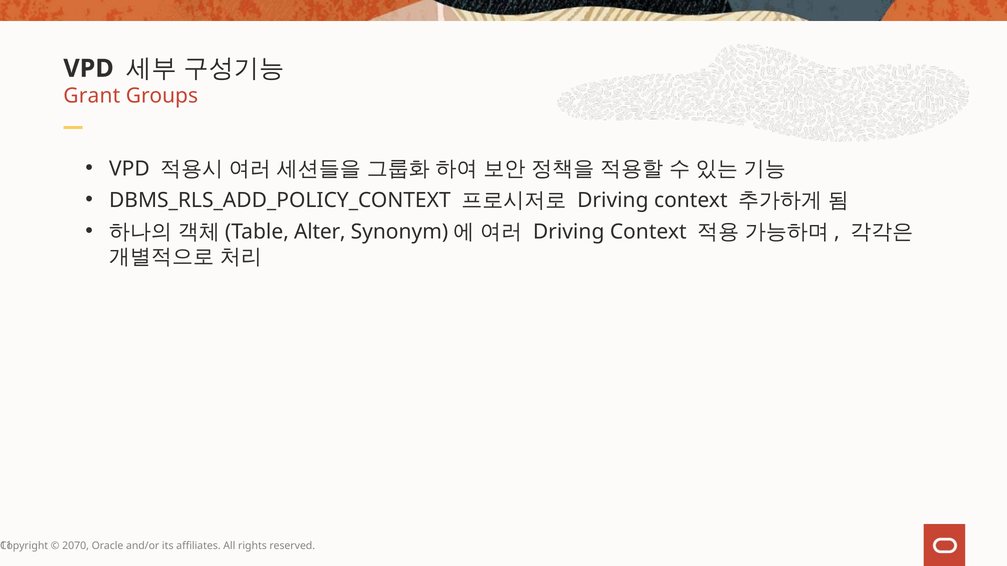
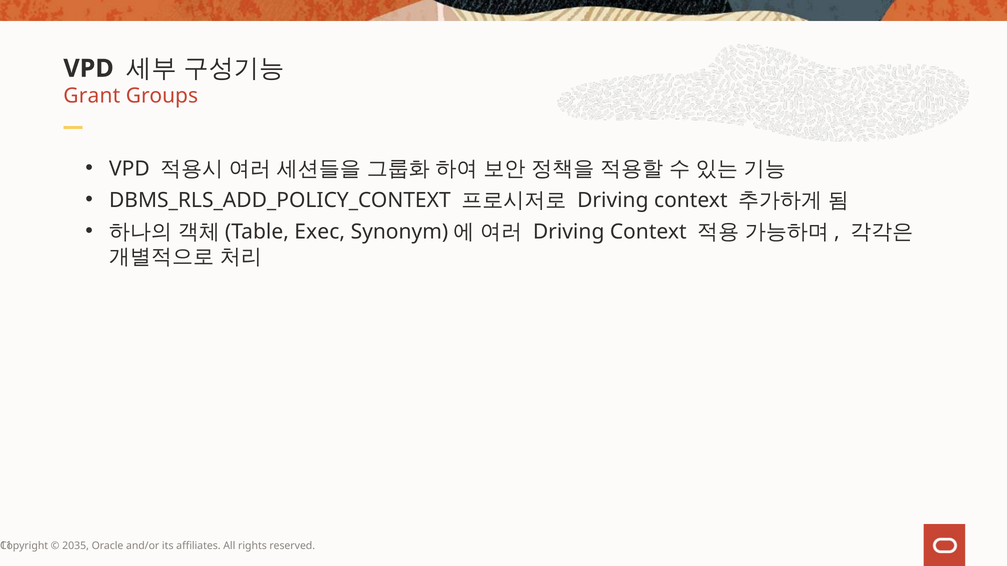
Alter: Alter -> Exec (320, 232)
2070: 2070 -> 2035 (76, 546)
